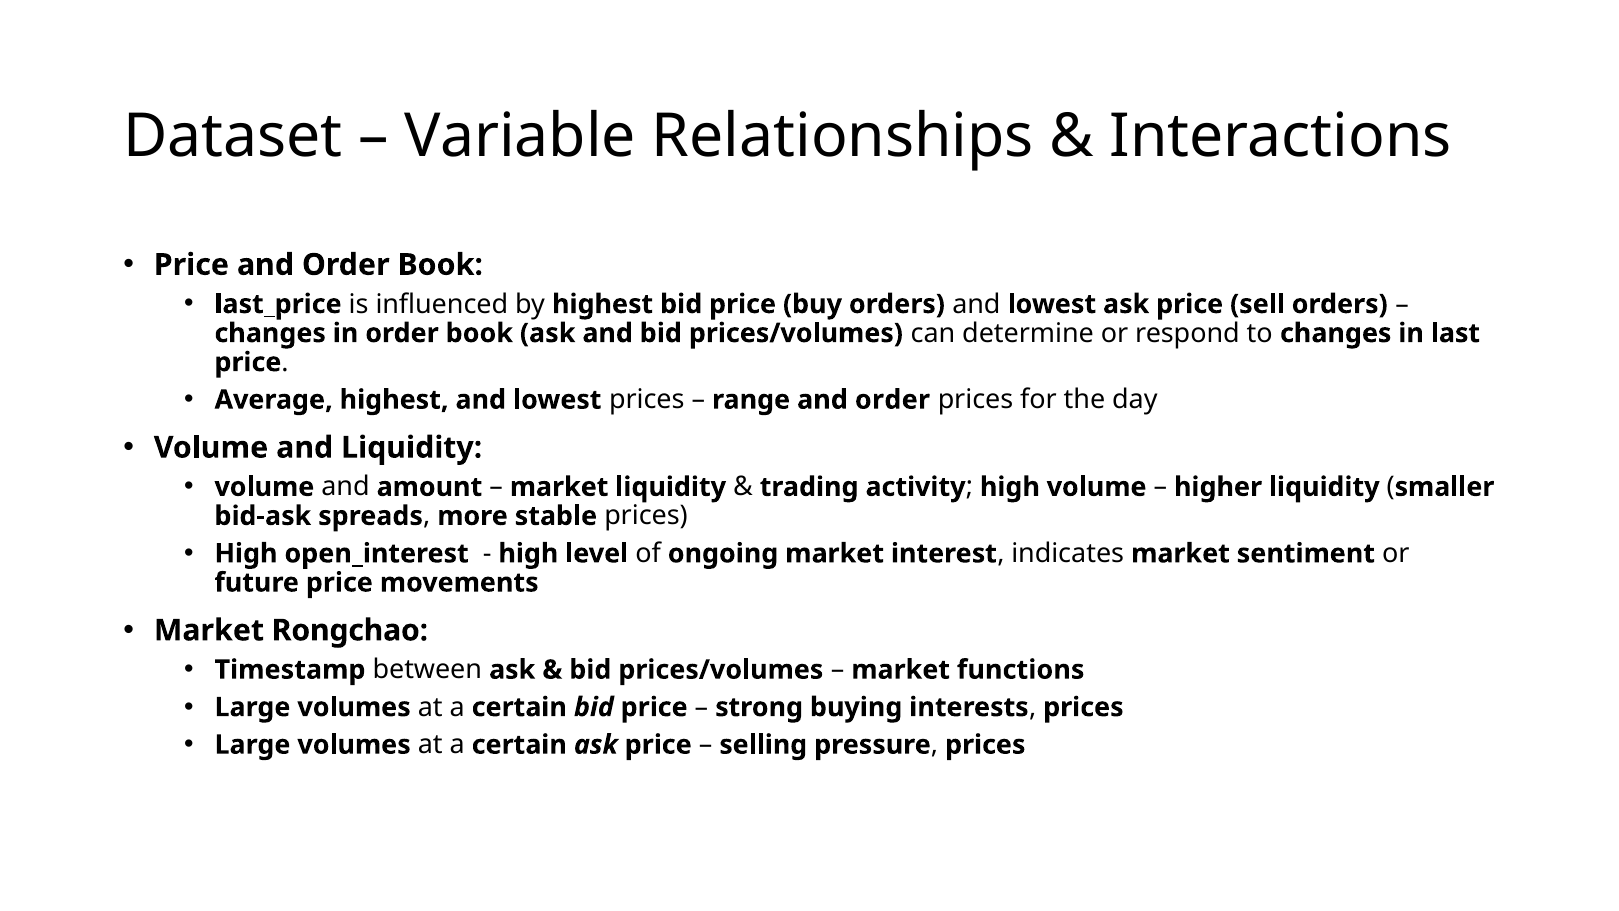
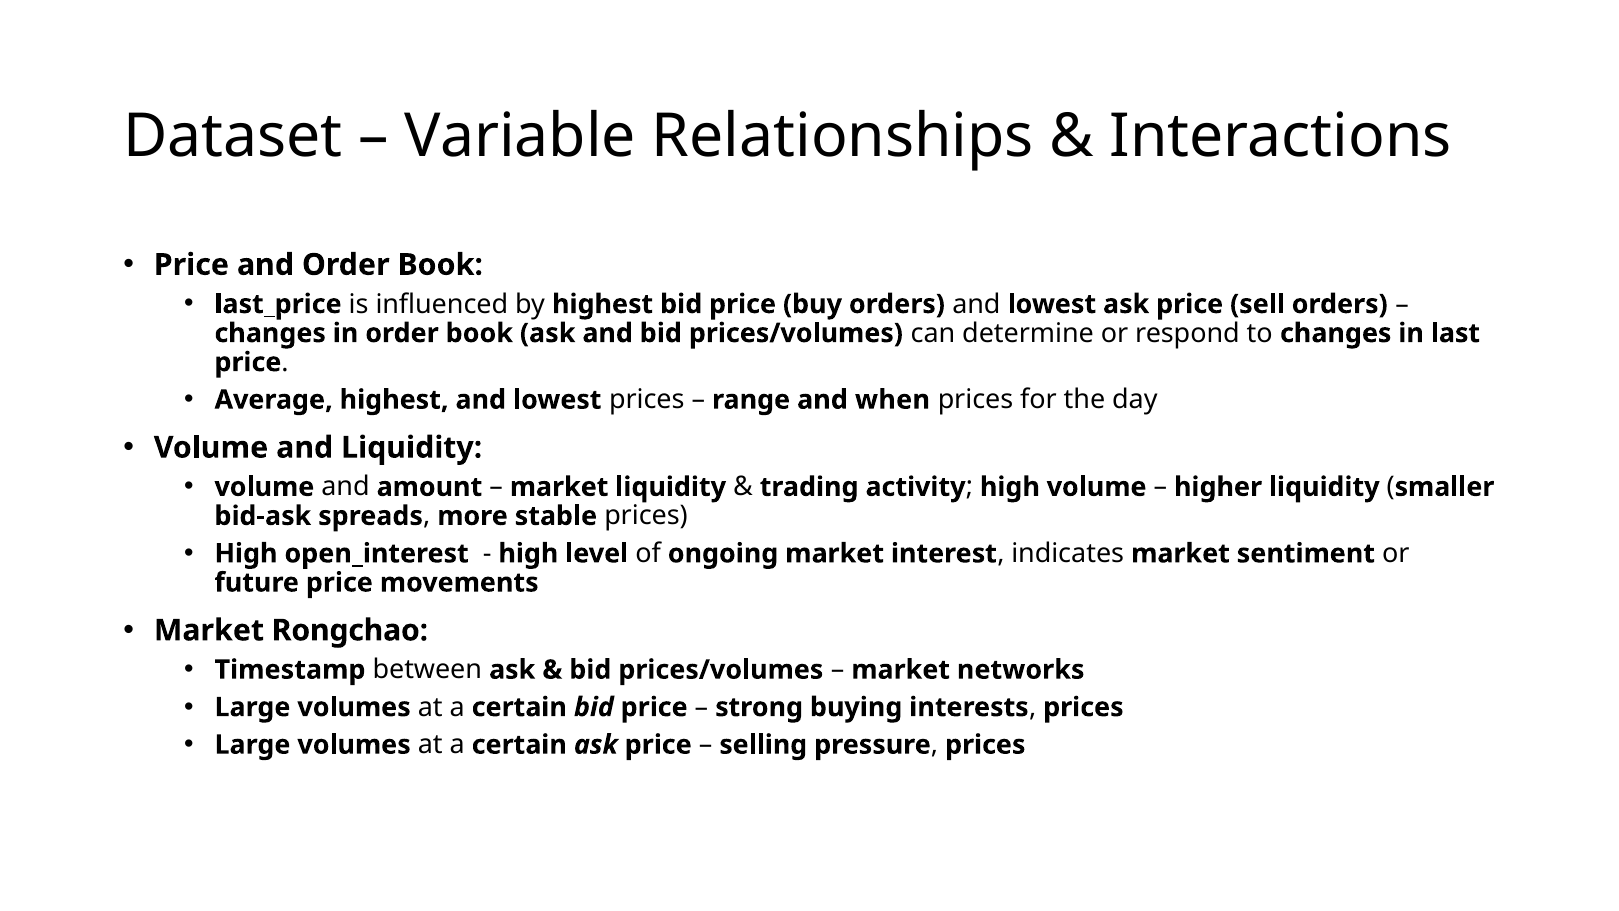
range and order: order -> when (892, 400)
functions: functions -> networks (1021, 670)
